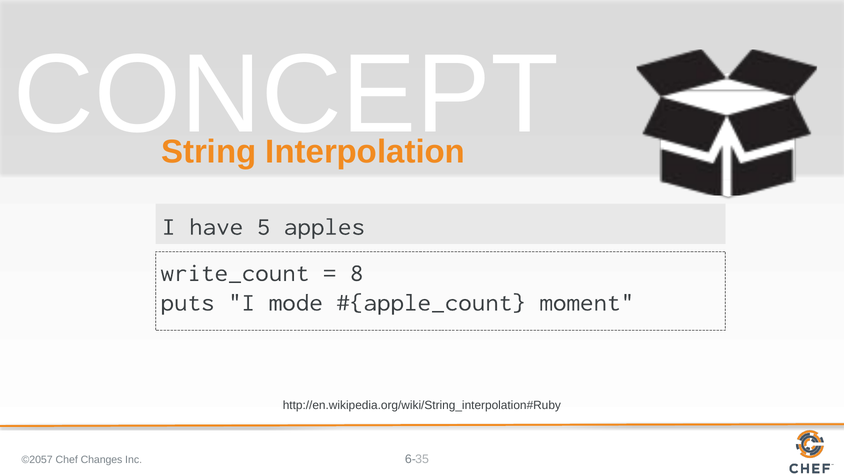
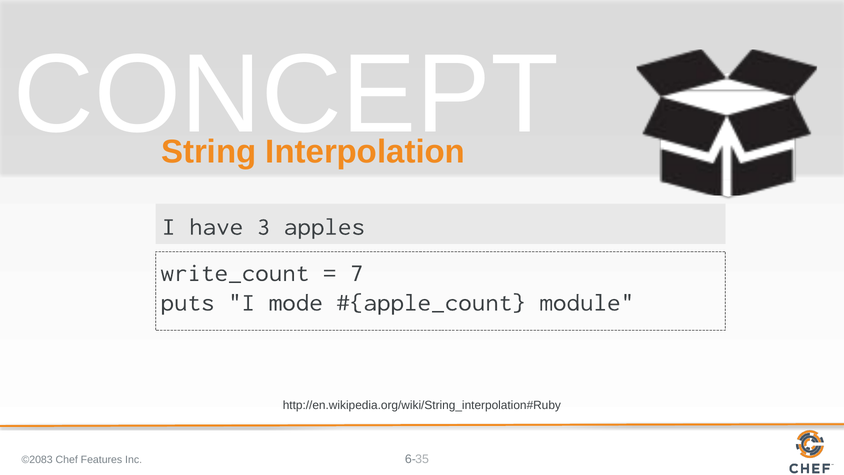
5: 5 -> 3 (264, 226)
8: 8 -> 7 (357, 273)
moment: moment -> module (587, 302)
©2057: ©2057 -> ©2083 (37, 459)
Changes: Changes -> Features (101, 459)
